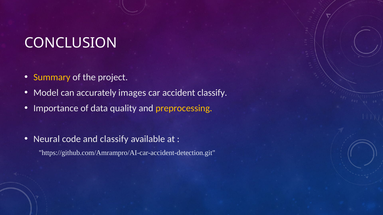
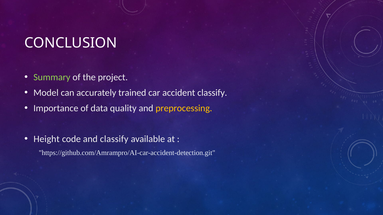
Summary colour: yellow -> light green (52, 77)
images: images -> trained (132, 93)
Neural: Neural -> Height (47, 139)
